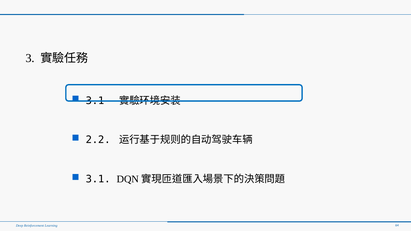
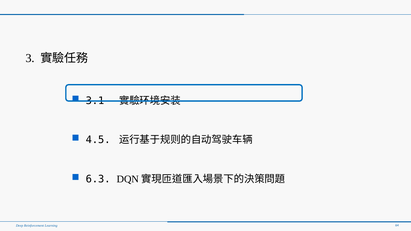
2.2: 2.2 -> 4.5 (98, 140)
3.1: 3.1 -> 6.3 (98, 179)
